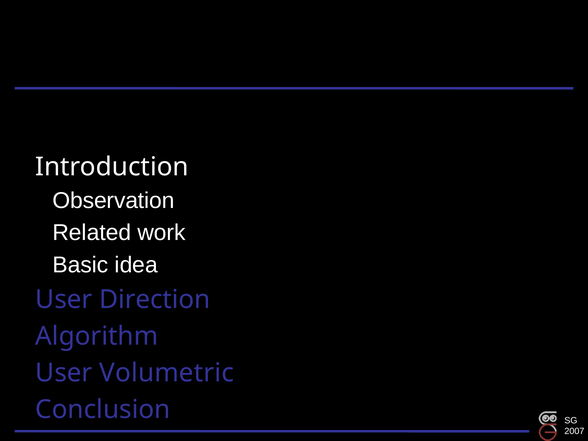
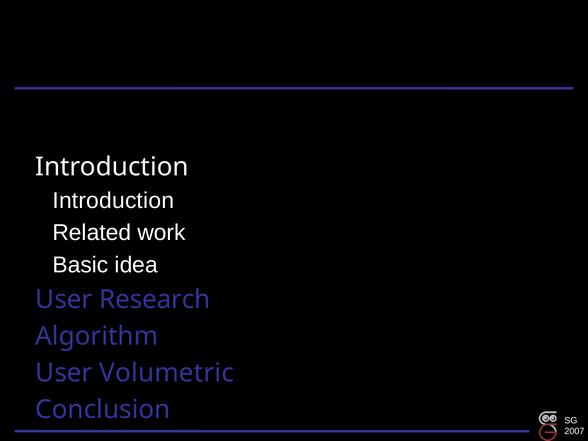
Observation: Observation -> Introduction (113, 201)
Direction: Direction -> Research (155, 300)
